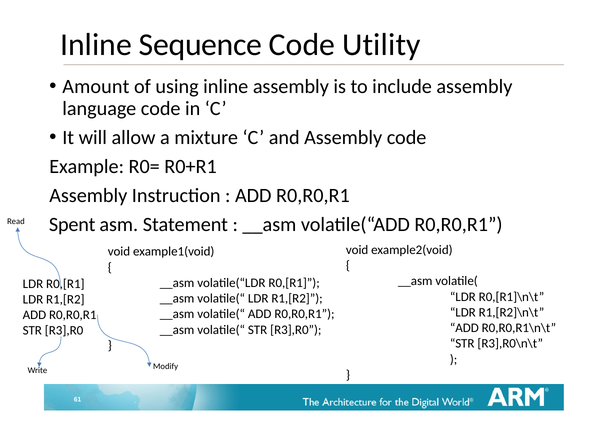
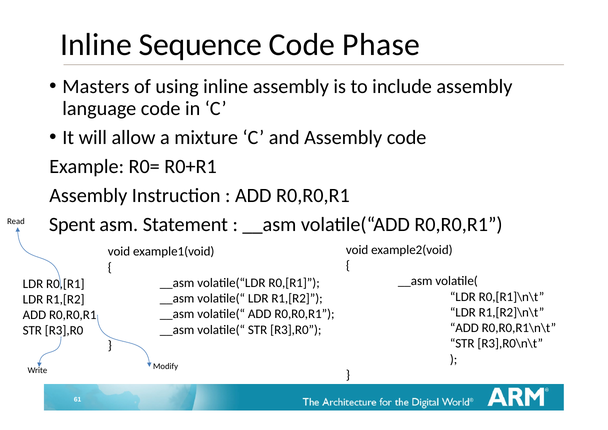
Utility: Utility -> Phase (381, 45)
Amount: Amount -> Masters (96, 86)
